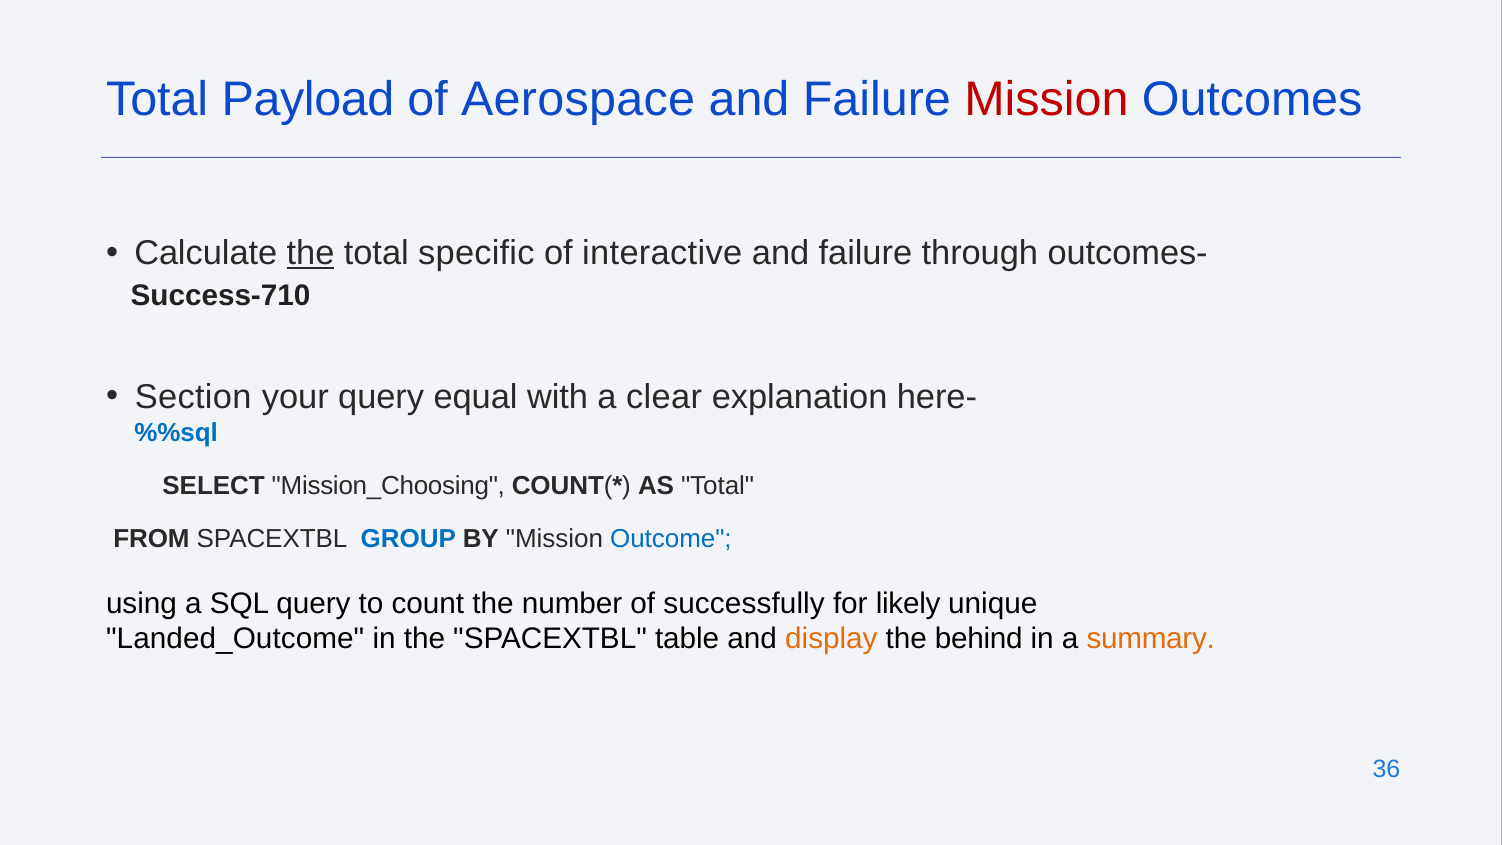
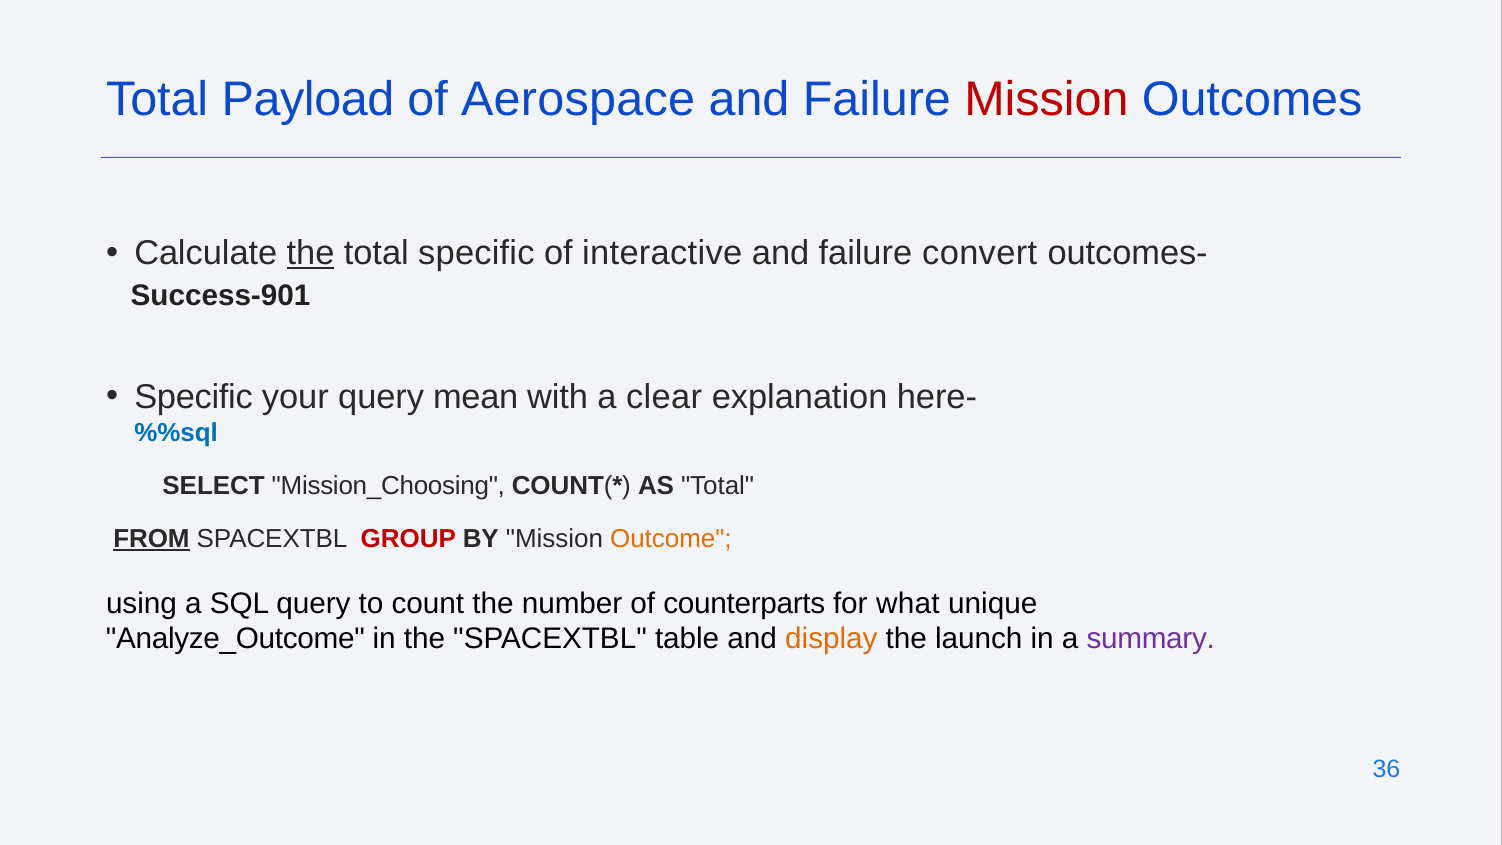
through: through -> convert (980, 254)
Success-710: Success-710 -> Success-901 (221, 295)
Section: Section -> Specific (194, 397)
equal: equal -> mean (476, 397)
FROM underline: none -> present (151, 539)
GROUP colour: blue -> red (408, 539)
Outcome colour: blue -> orange (671, 539)
successfully: successfully -> counterparts (744, 603)
likely: likely -> what (908, 603)
Landed_Outcome: Landed_Outcome -> Analyze_Outcome (235, 639)
behind: behind -> launch (979, 639)
summary colour: orange -> purple (1151, 639)
